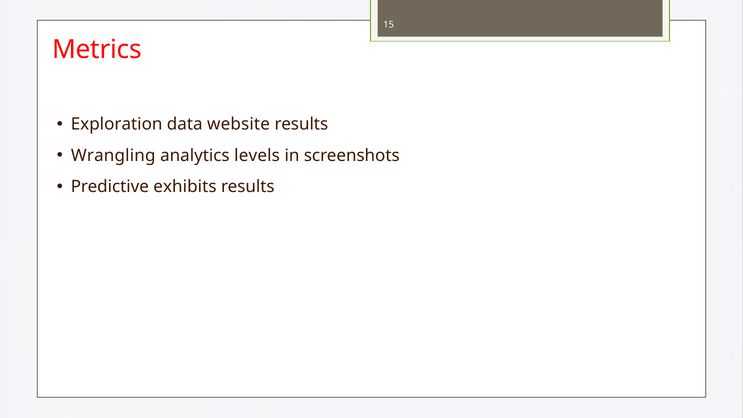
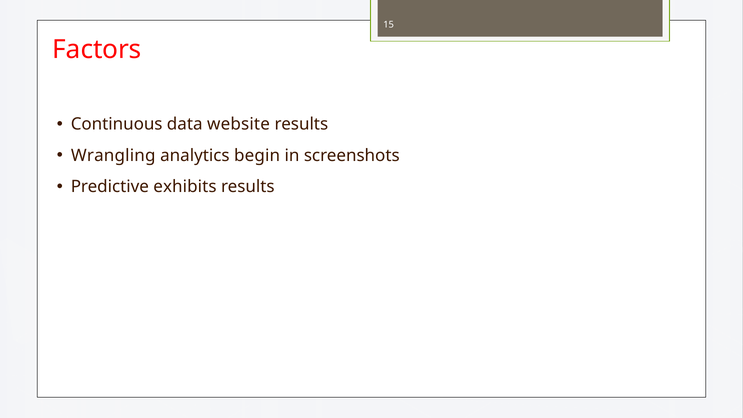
Metrics: Metrics -> Factors (97, 50)
Exploration: Exploration -> Continuous (117, 124)
levels: levels -> begin (257, 156)
